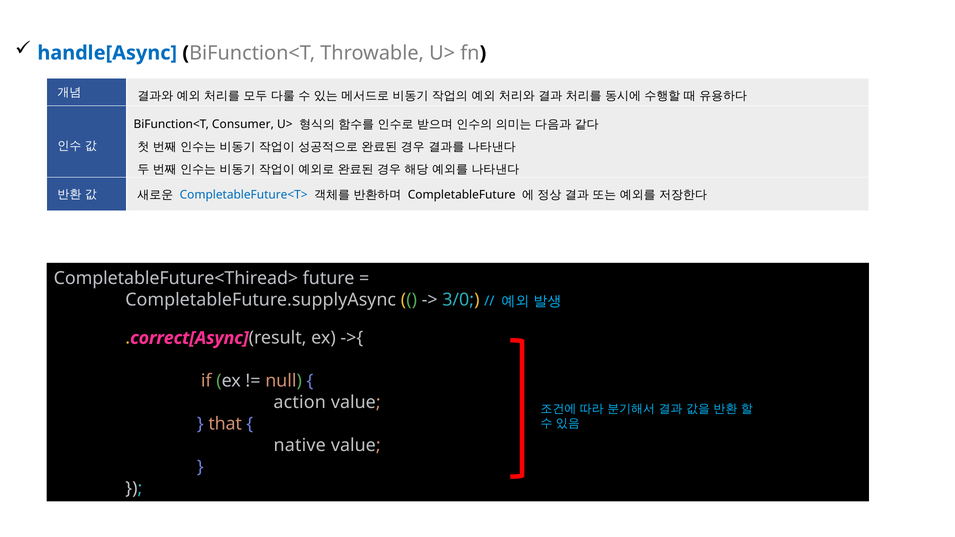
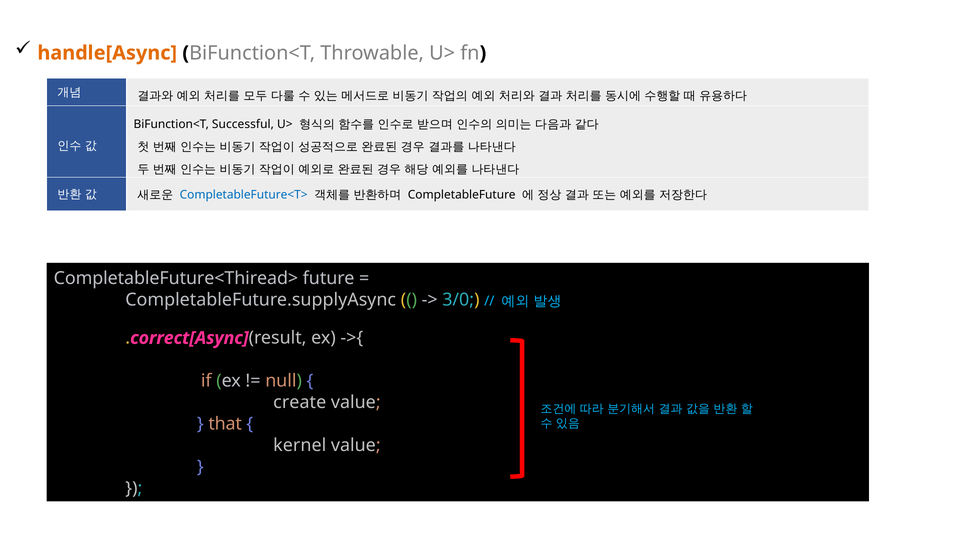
handle[Async colour: blue -> orange (107, 53)
Consumer: Consumer -> Successful (243, 124)
action: action -> create (300, 403)
native: native -> kernel (300, 446)
